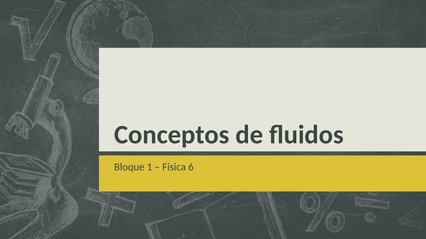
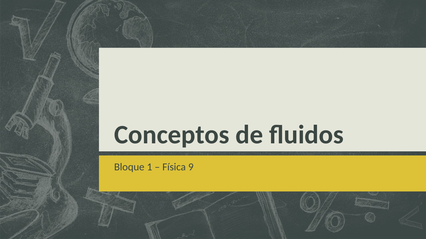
6: 6 -> 9 (191, 167)
